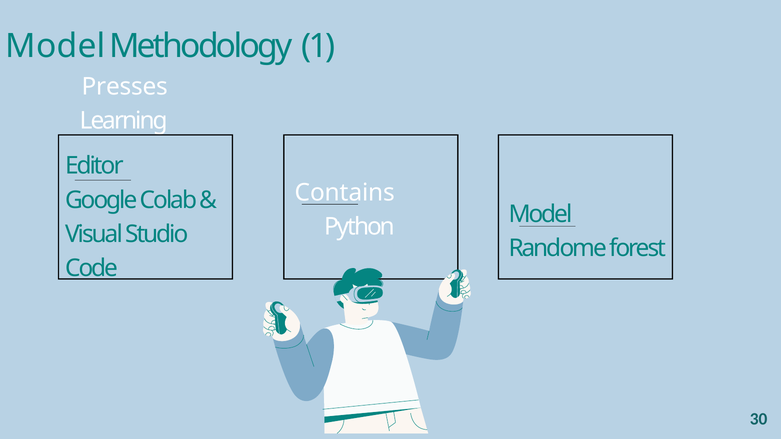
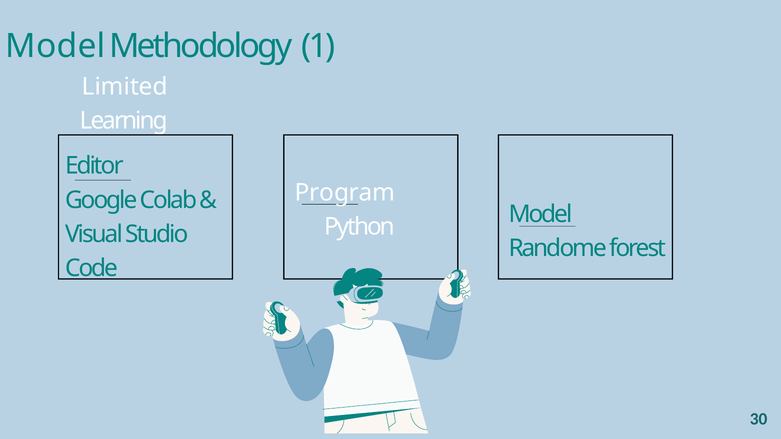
Presses: Presses -> Limited (125, 87)
Contains: Contains -> Program (345, 193)
